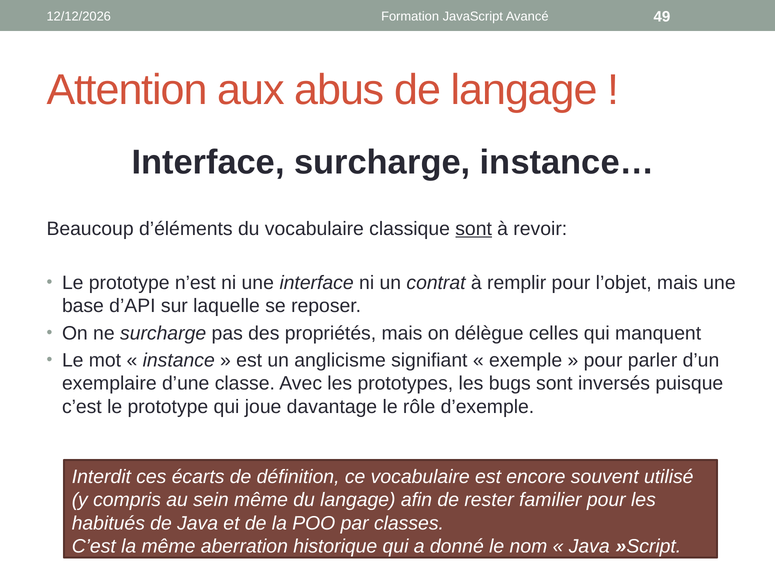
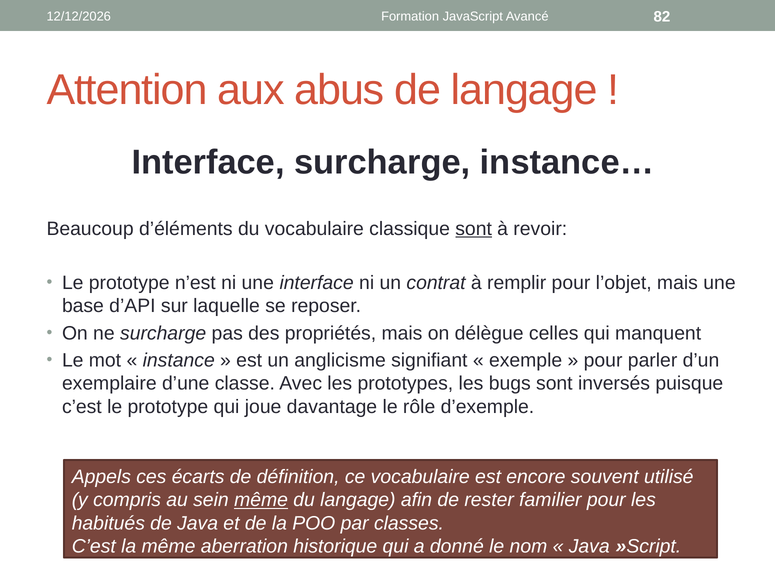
49: 49 -> 82 (662, 17)
Interdit: Interdit -> Appels (101, 477)
même underline: none -> present (261, 500)
